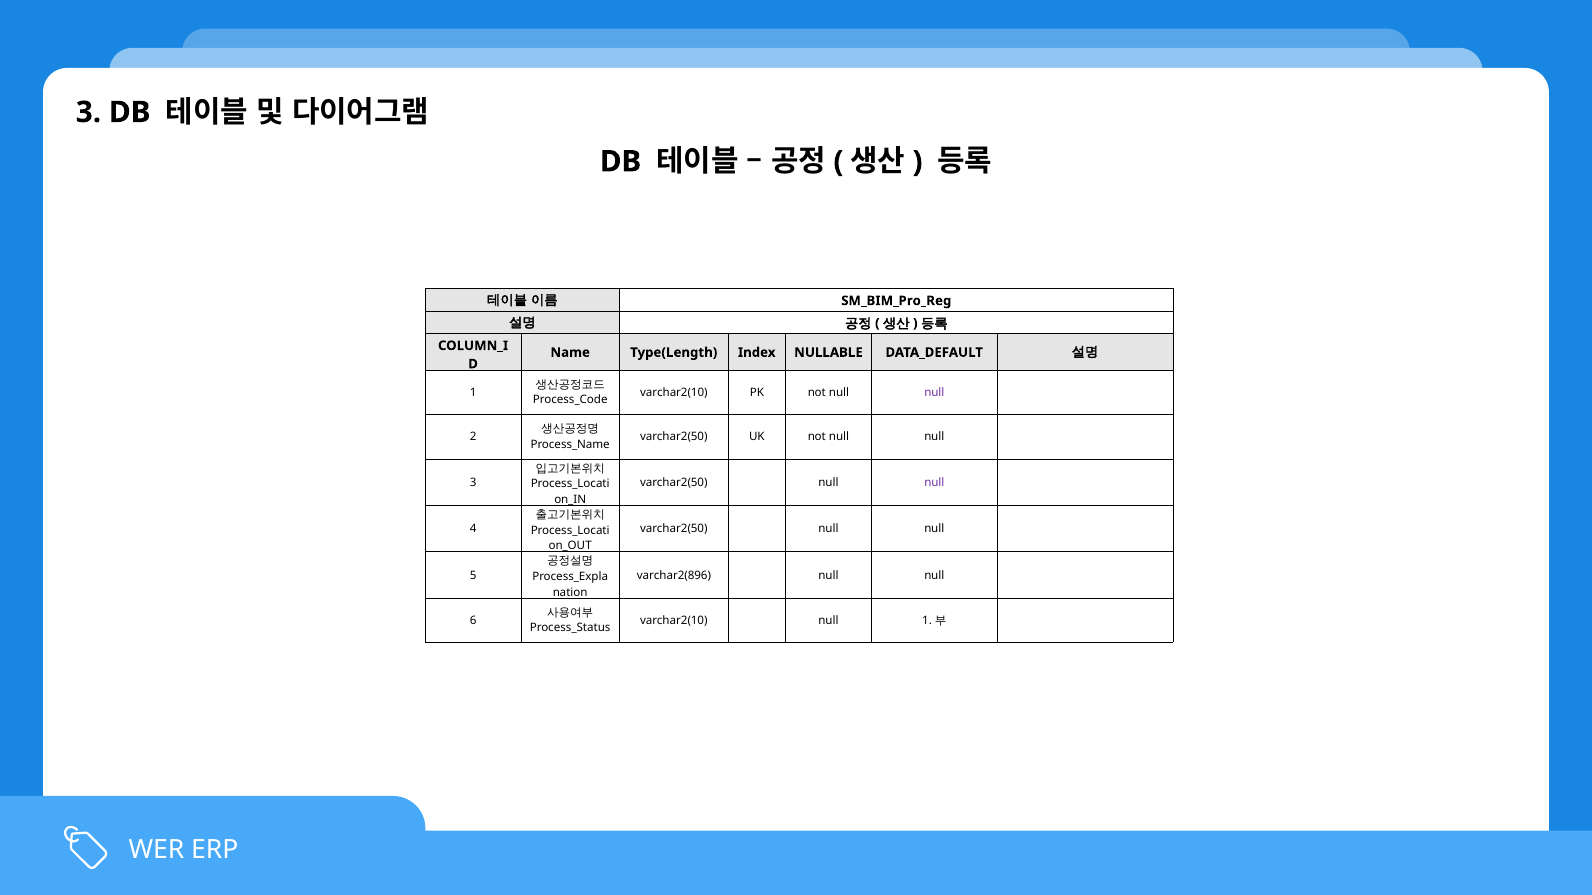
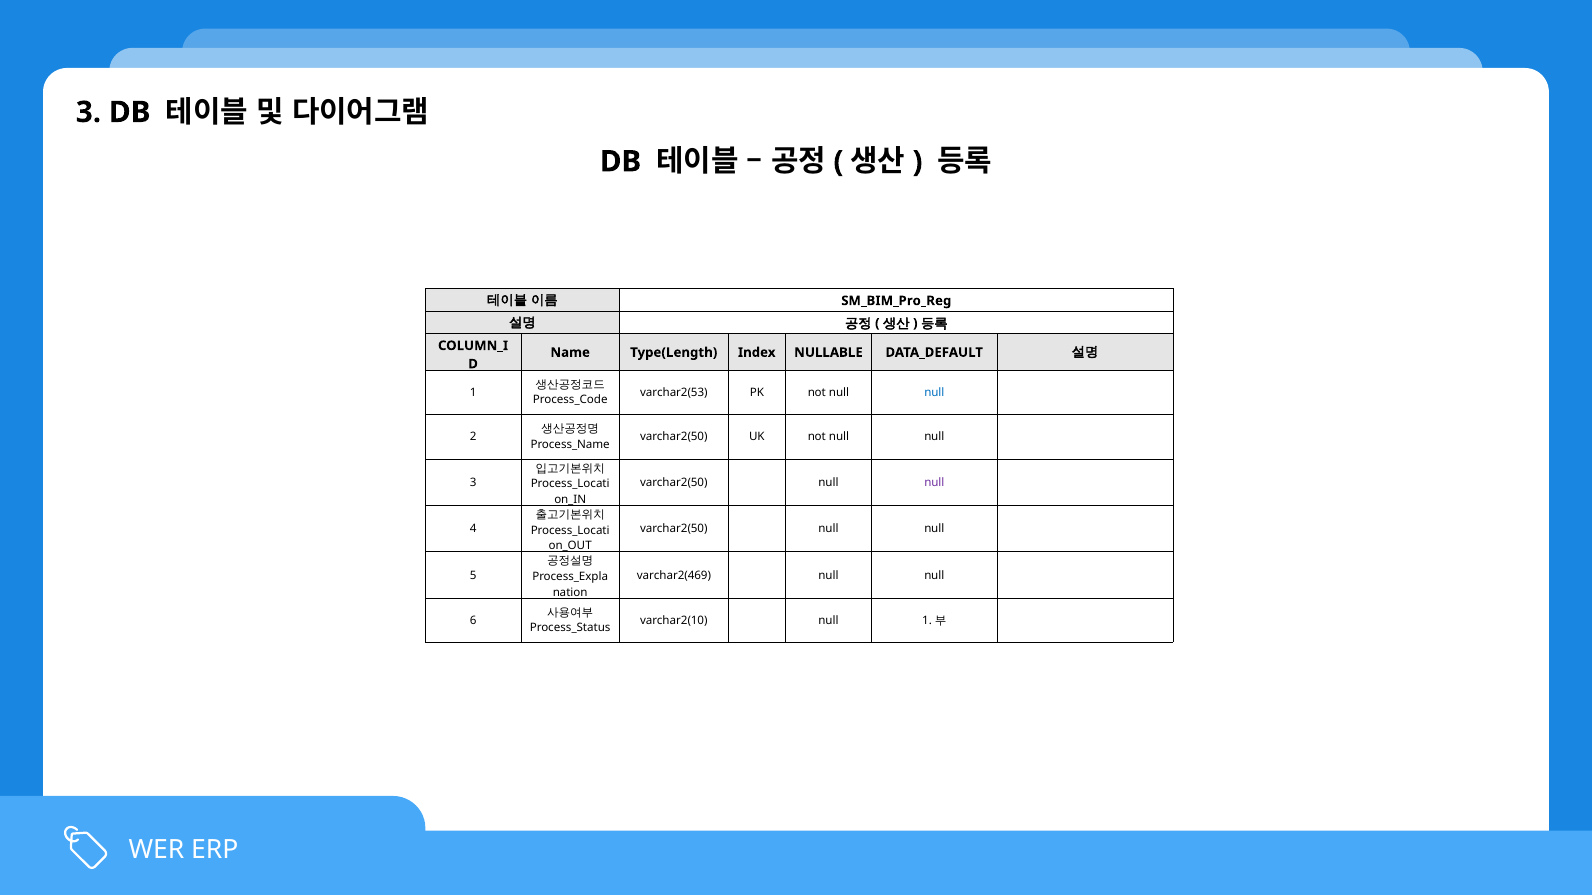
varchar2(10: varchar2(10 -> varchar2(53 (674, 393)
null colour: purple -> blue (934, 393)
varchar2(896: varchar2(896 -> varchar2(469 (674, 576)
